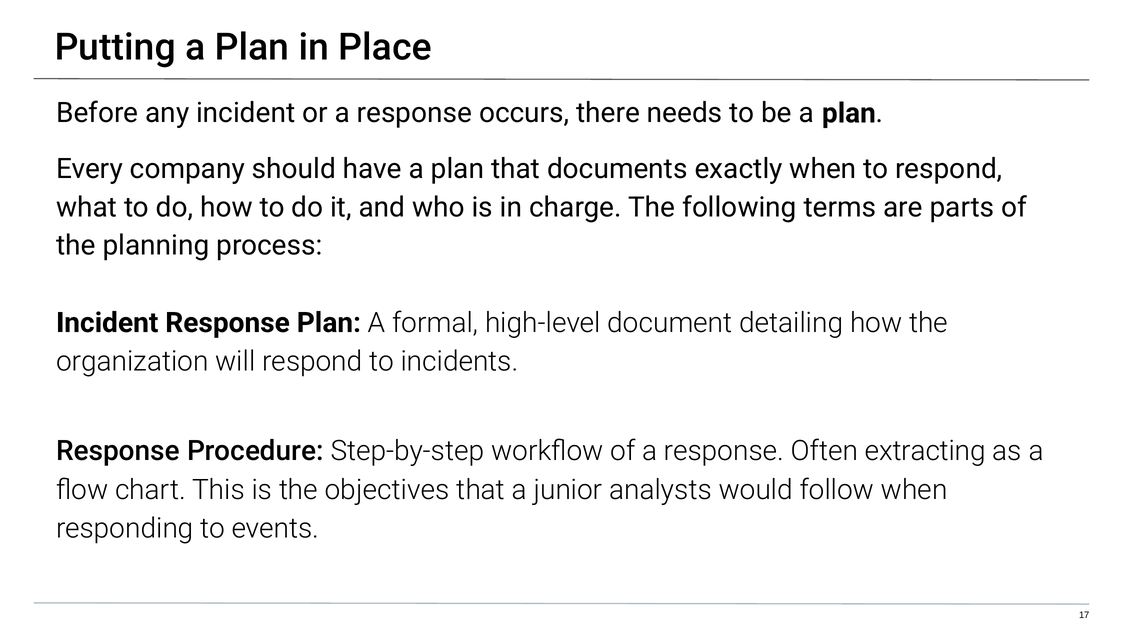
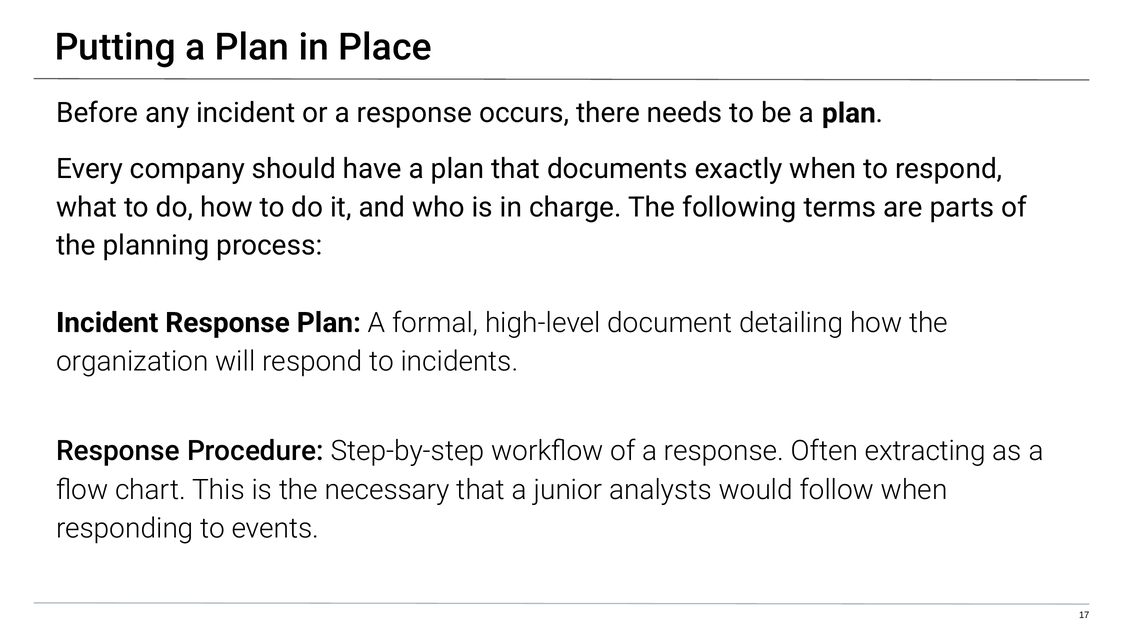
objectives: objectives -> necessary (387, 490)
